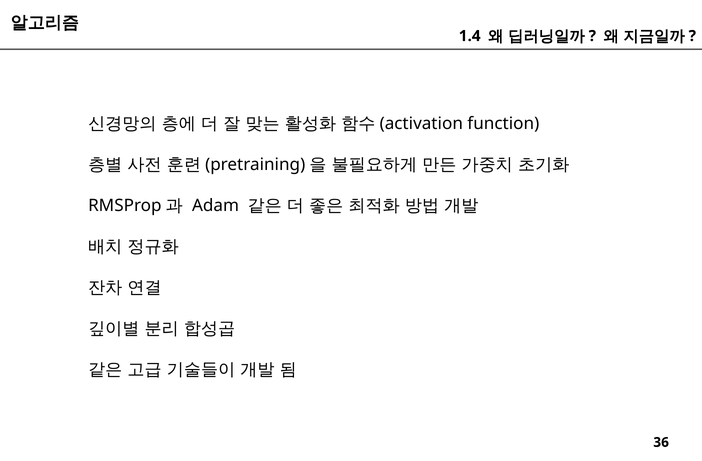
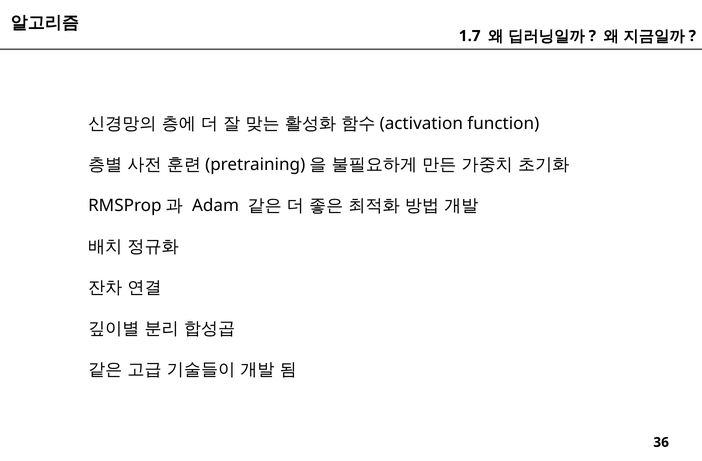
1.4: 1.4 -> 1.7 (470, 36)
